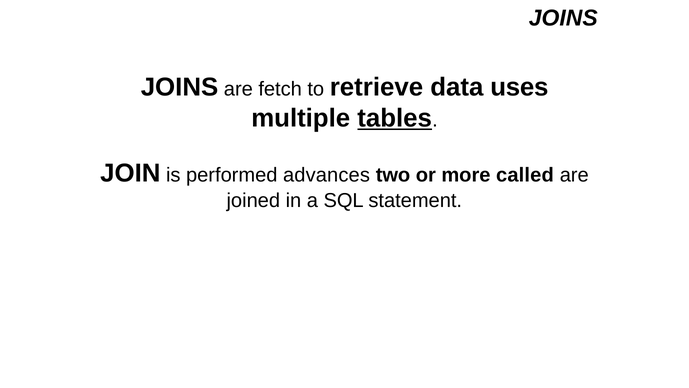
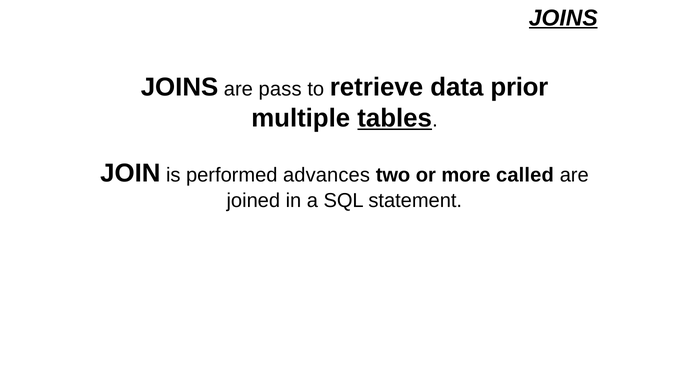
JOINS underline: none -> present (563, 18)
fetch: fetch -> pass (280, 89)
uses: uses -> prior (519, 87)
